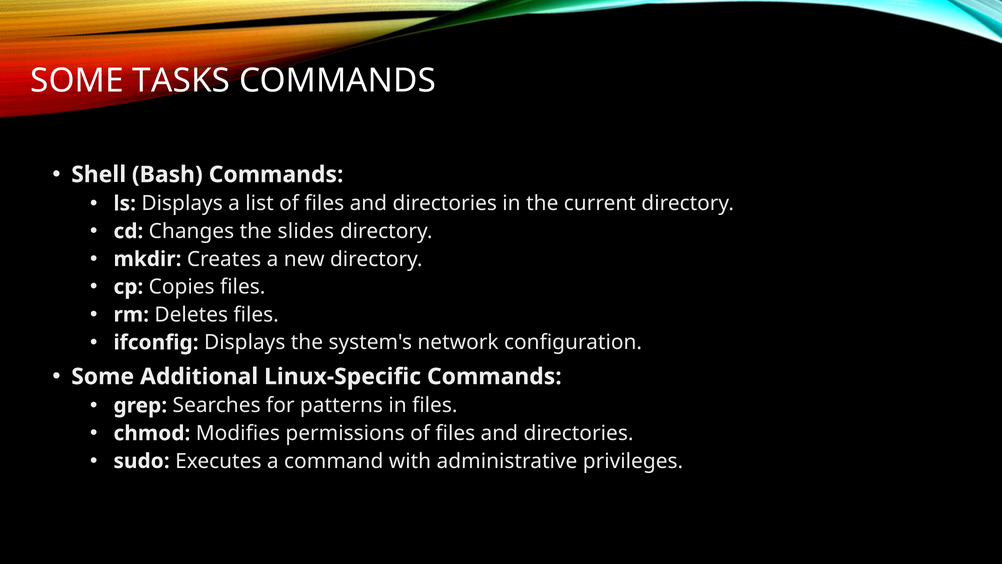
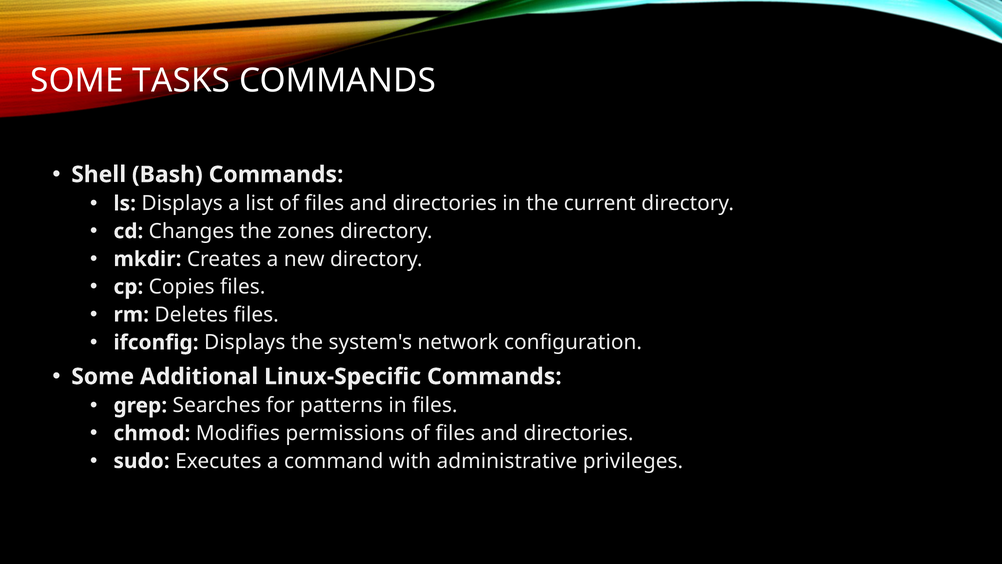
slides: slides -> zones (306, 231)
